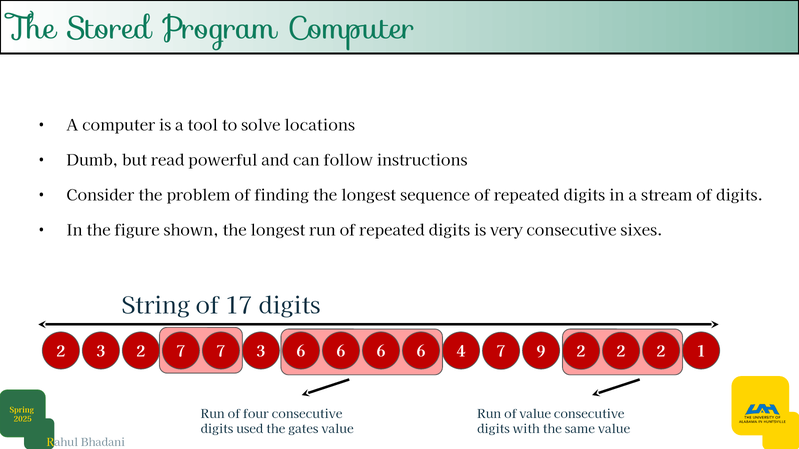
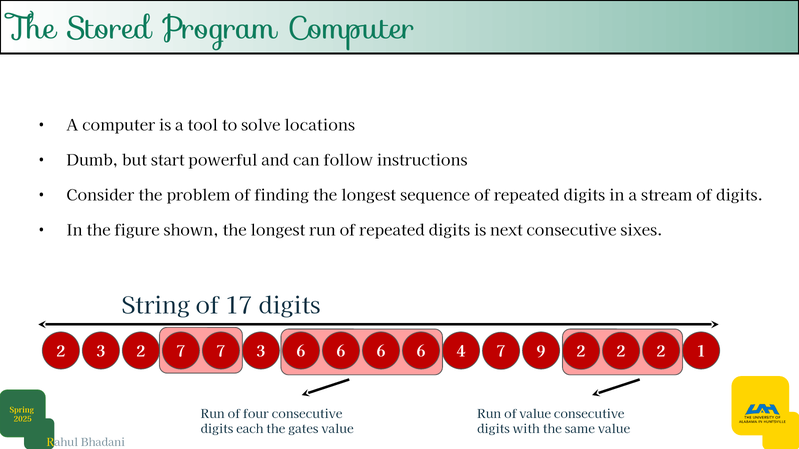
read: read -> start (168, 161)
very: very -> next (506, 231)
used: used -> each (250, 429)
